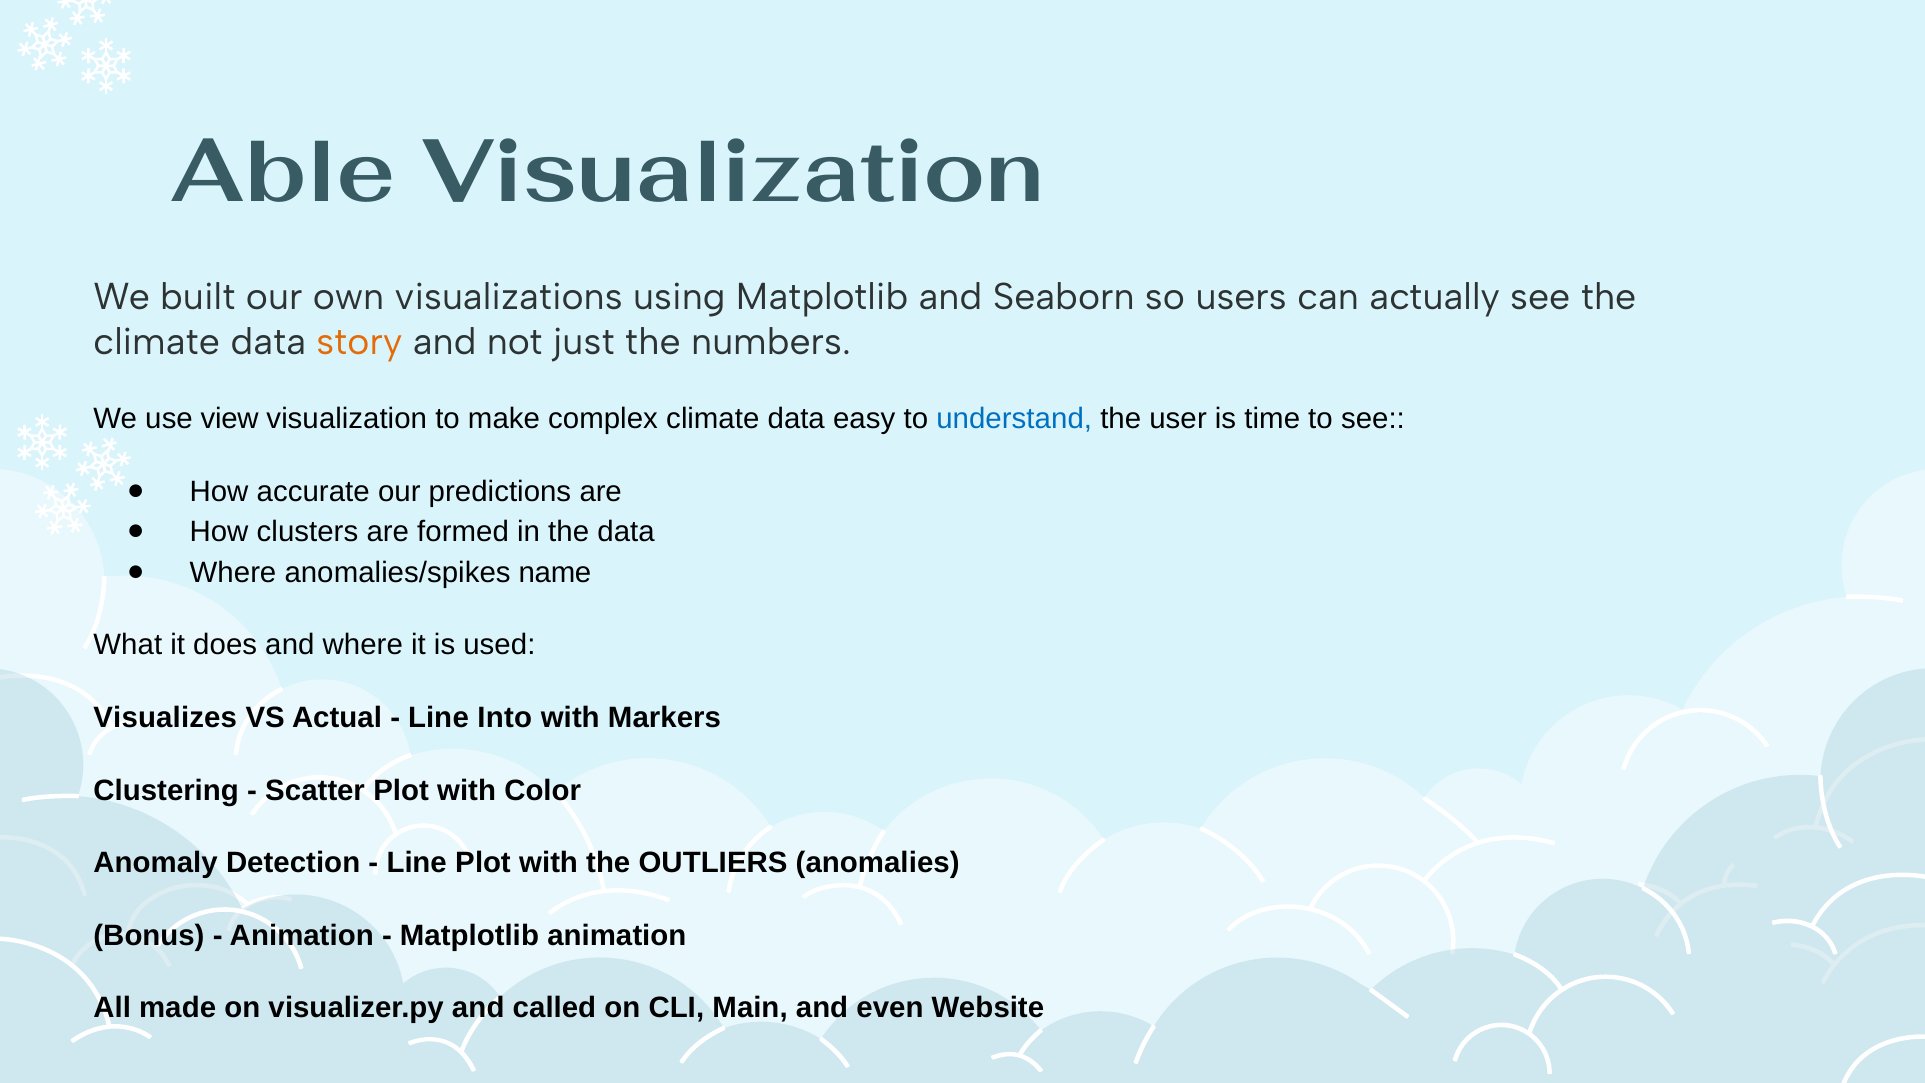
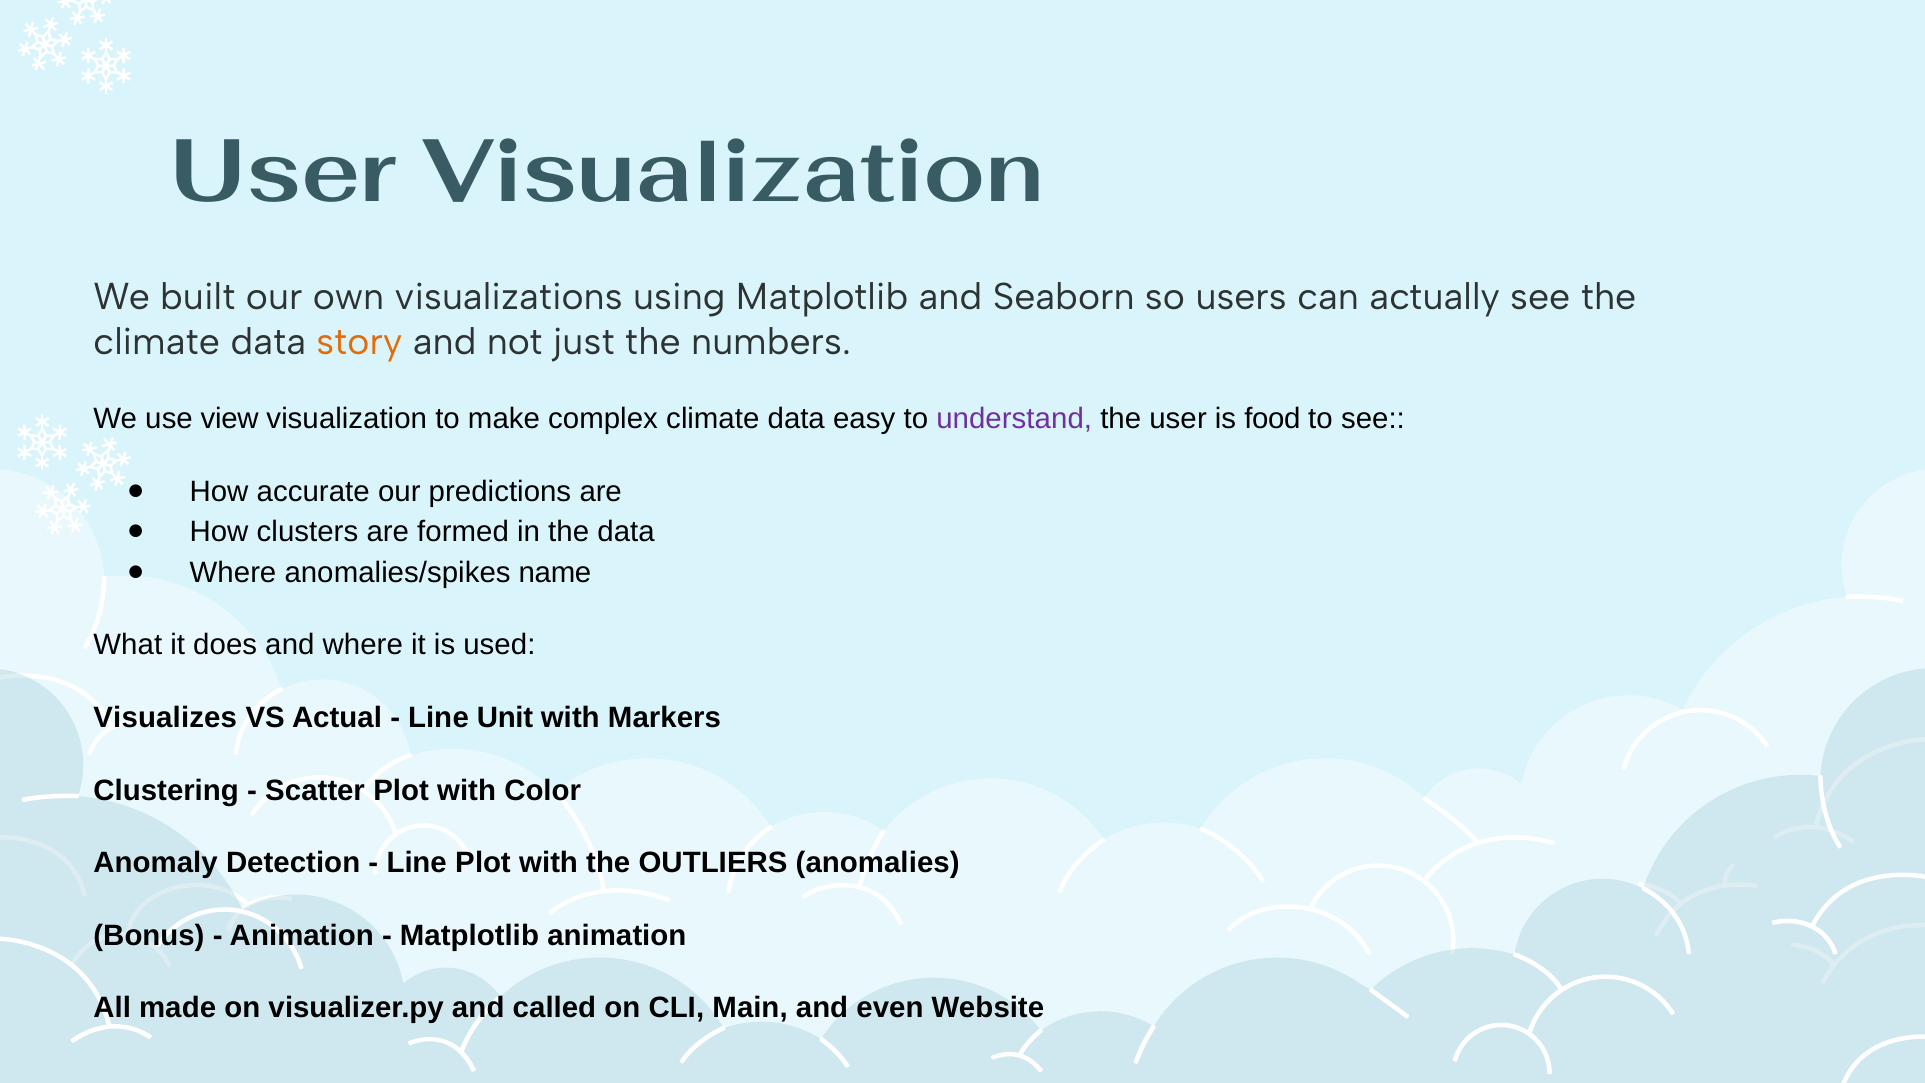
Able: Able -> User (284, 172)
understand colour: blue -> purple (1014, 419)
time: time -> food (1272, 419)
Into: Into -> Unit (505, 718)
